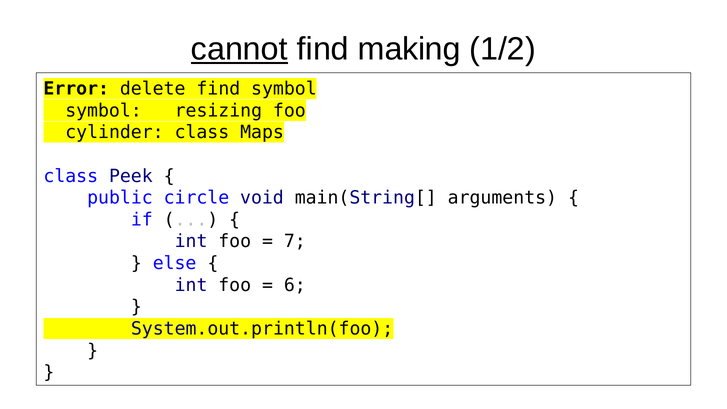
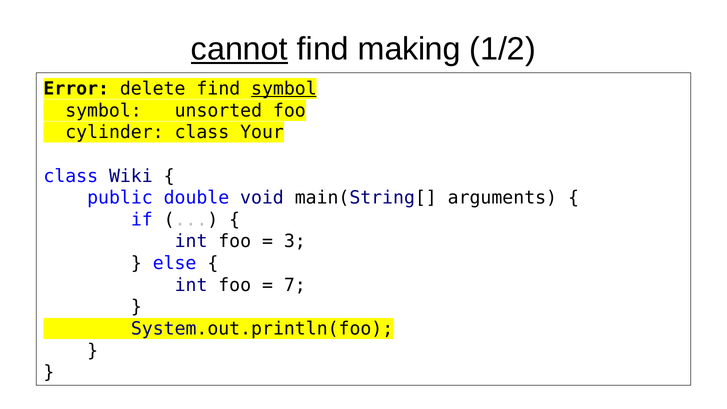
symbol underline: none -> present (284, 89)
resizing: resizing -> unsorted (218, 111)
Maps: Maps -> Your (262, 132)
Peek: Peek -> Wiki (131, 176)
circle: circle -> double (196, 198)
7: 7 -> 3 (295, 241)
6: 6 -> 7 (295, 285)
